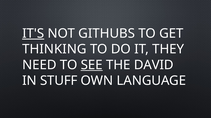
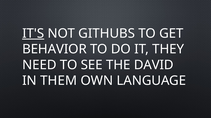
THINKING: THINKING -> BEHAVIOR (54, 49)
SEE underline: present -> none (92, 65)
STUFF: STUFF -> THEM (59, 81)
